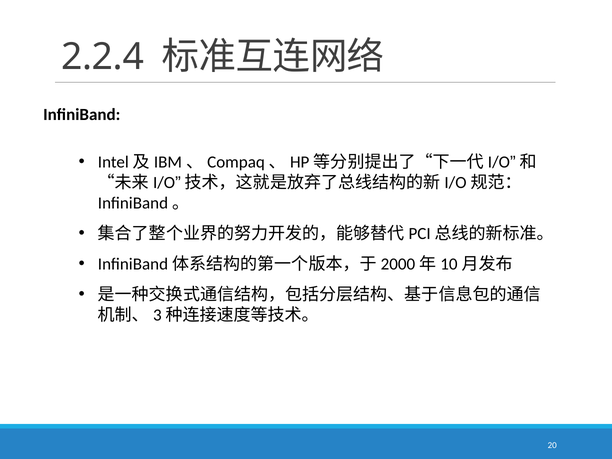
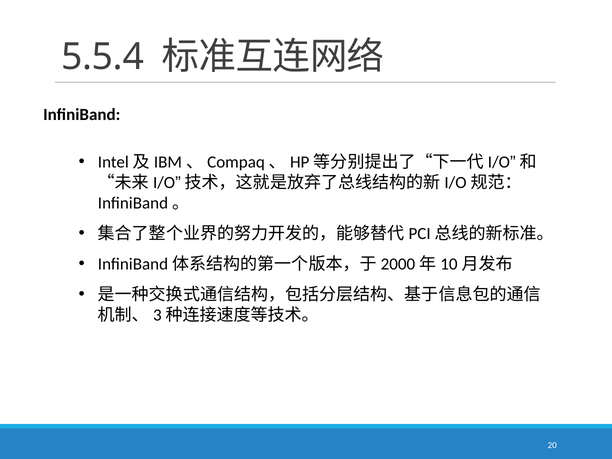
2.2.4: 2.2.4 -> 5.5.4 (103, 57)
